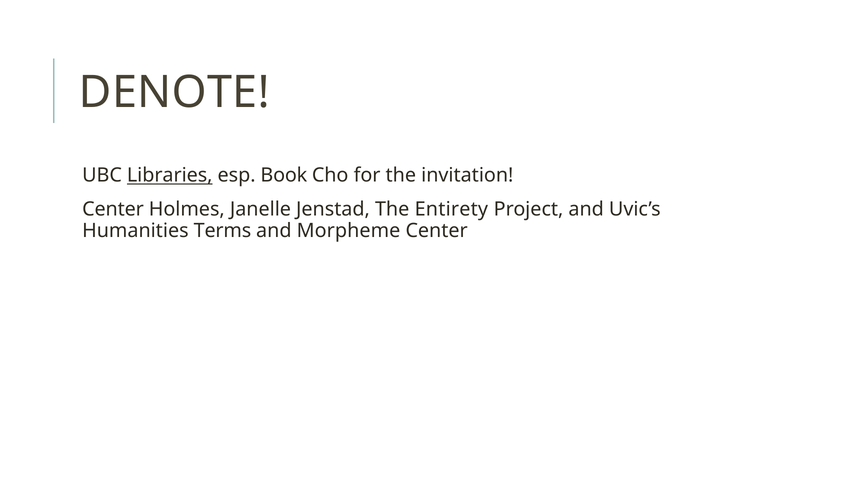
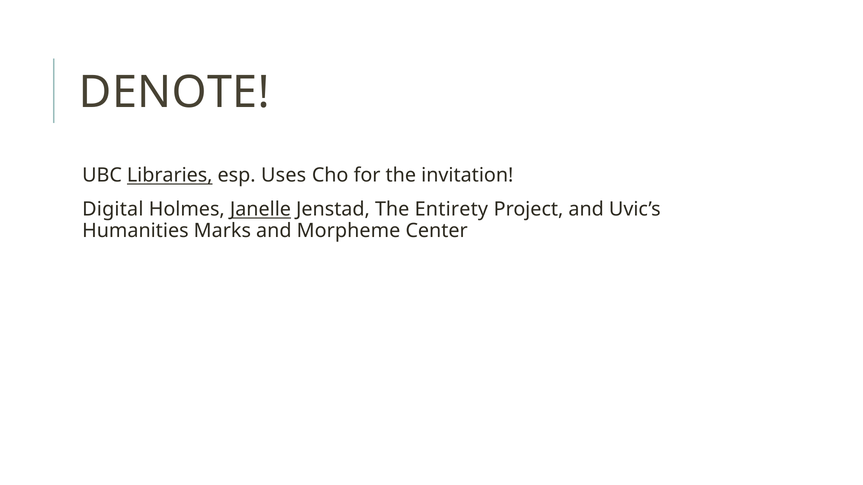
Book: Book -> Uses (284, 176)
Center: Center -> Digital (113, 210)
Janelle underline: none -> present (260, 210)
Terms: Terms -> Marks (222, 231)
